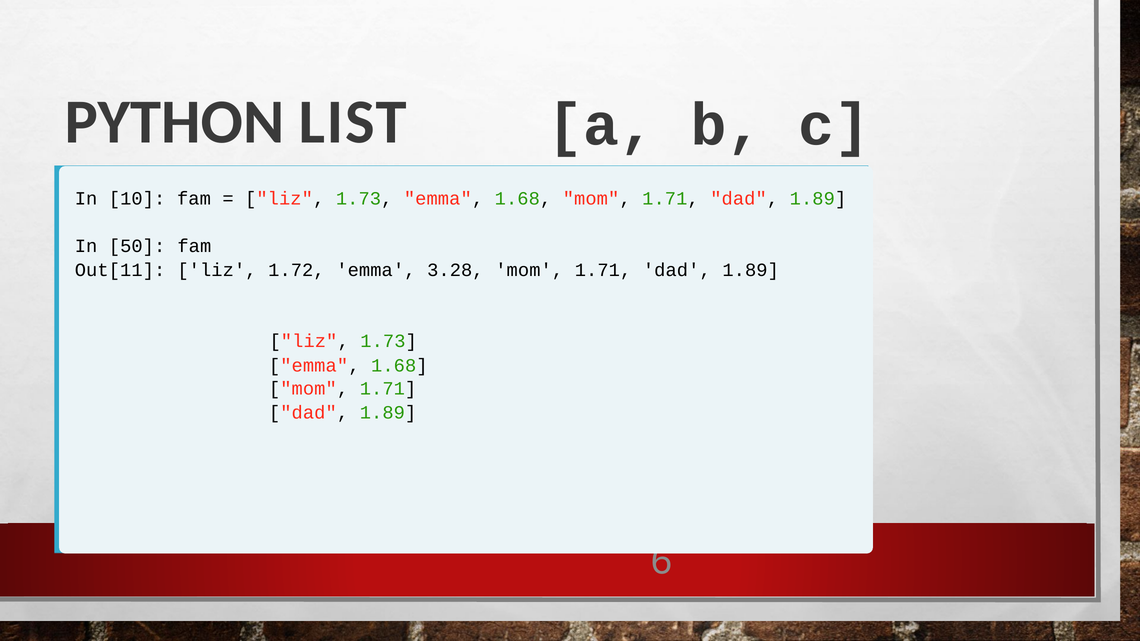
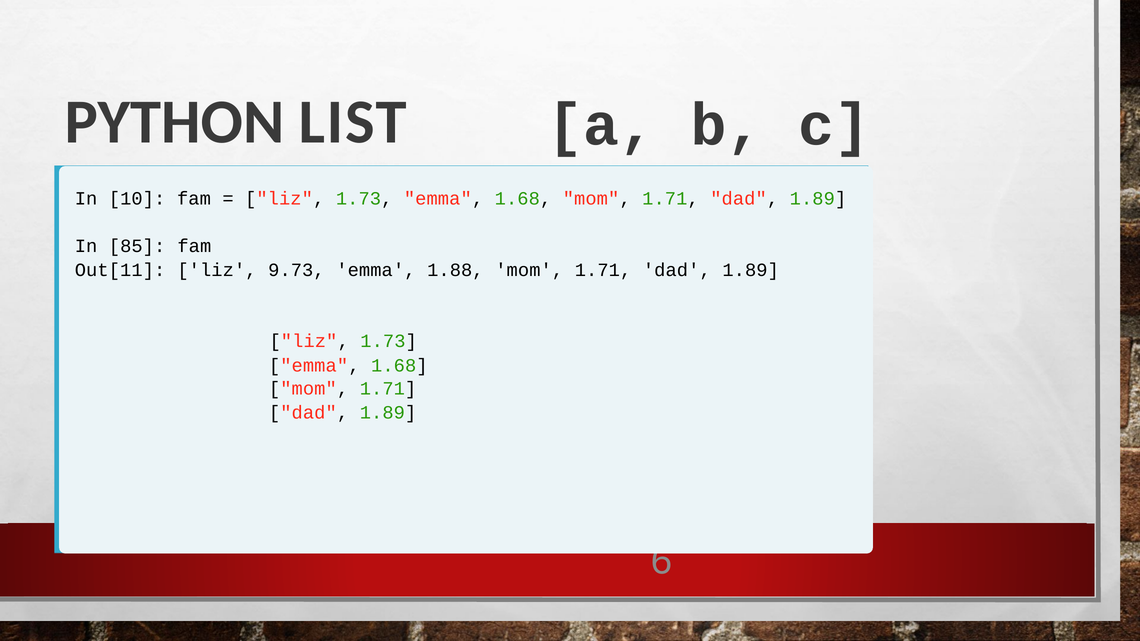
50: 50 -> 85 (137, 246)
1.72: 1.72 -> 9.73 (296, 270)
3.28: 3.28 -> 1.88 (455, 270)
